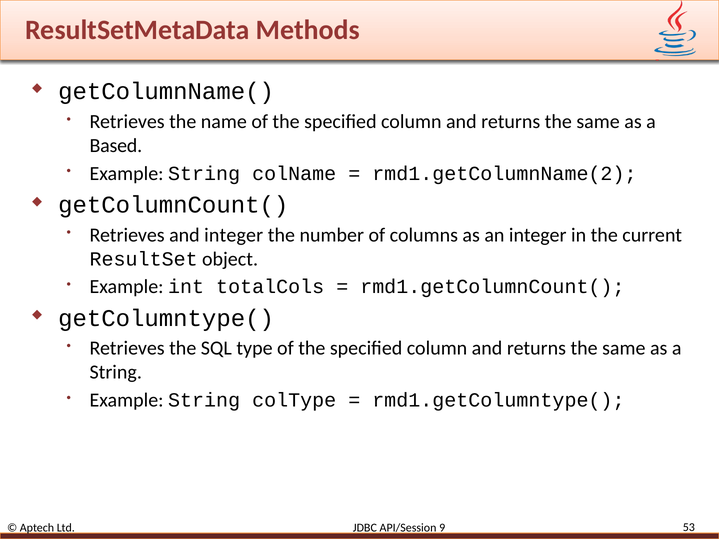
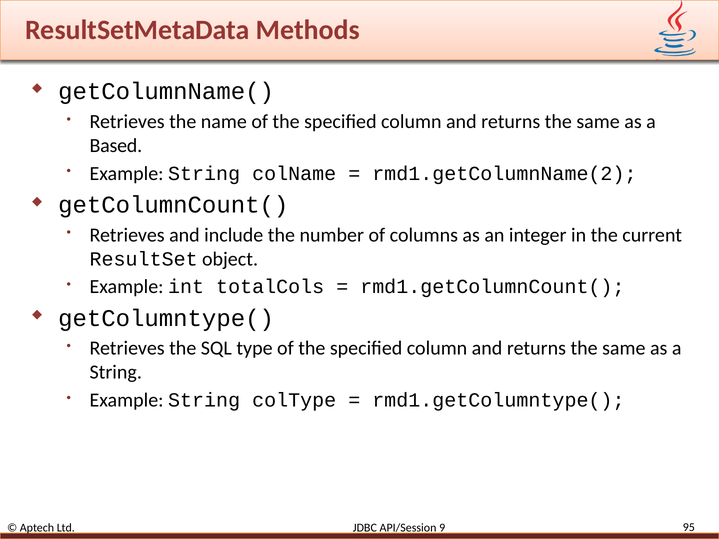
and integer: integer -> include (234, 235)
53: 53 -> 95 (689, 527)
